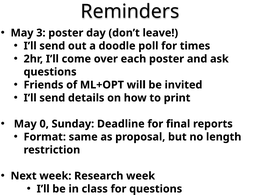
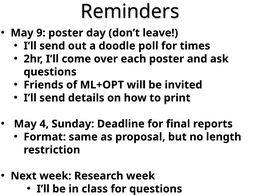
3: 3 -> 9 (41, 33)
0: 0 -> 4 (44, 124)
